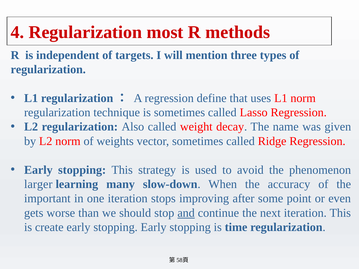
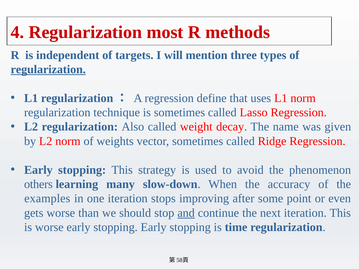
regularization underline: none -> present (48, 69)
larger: larger -> others (38, 184)
important: important -> examples (47, 199)
is create: create -> worse (49, 227)
